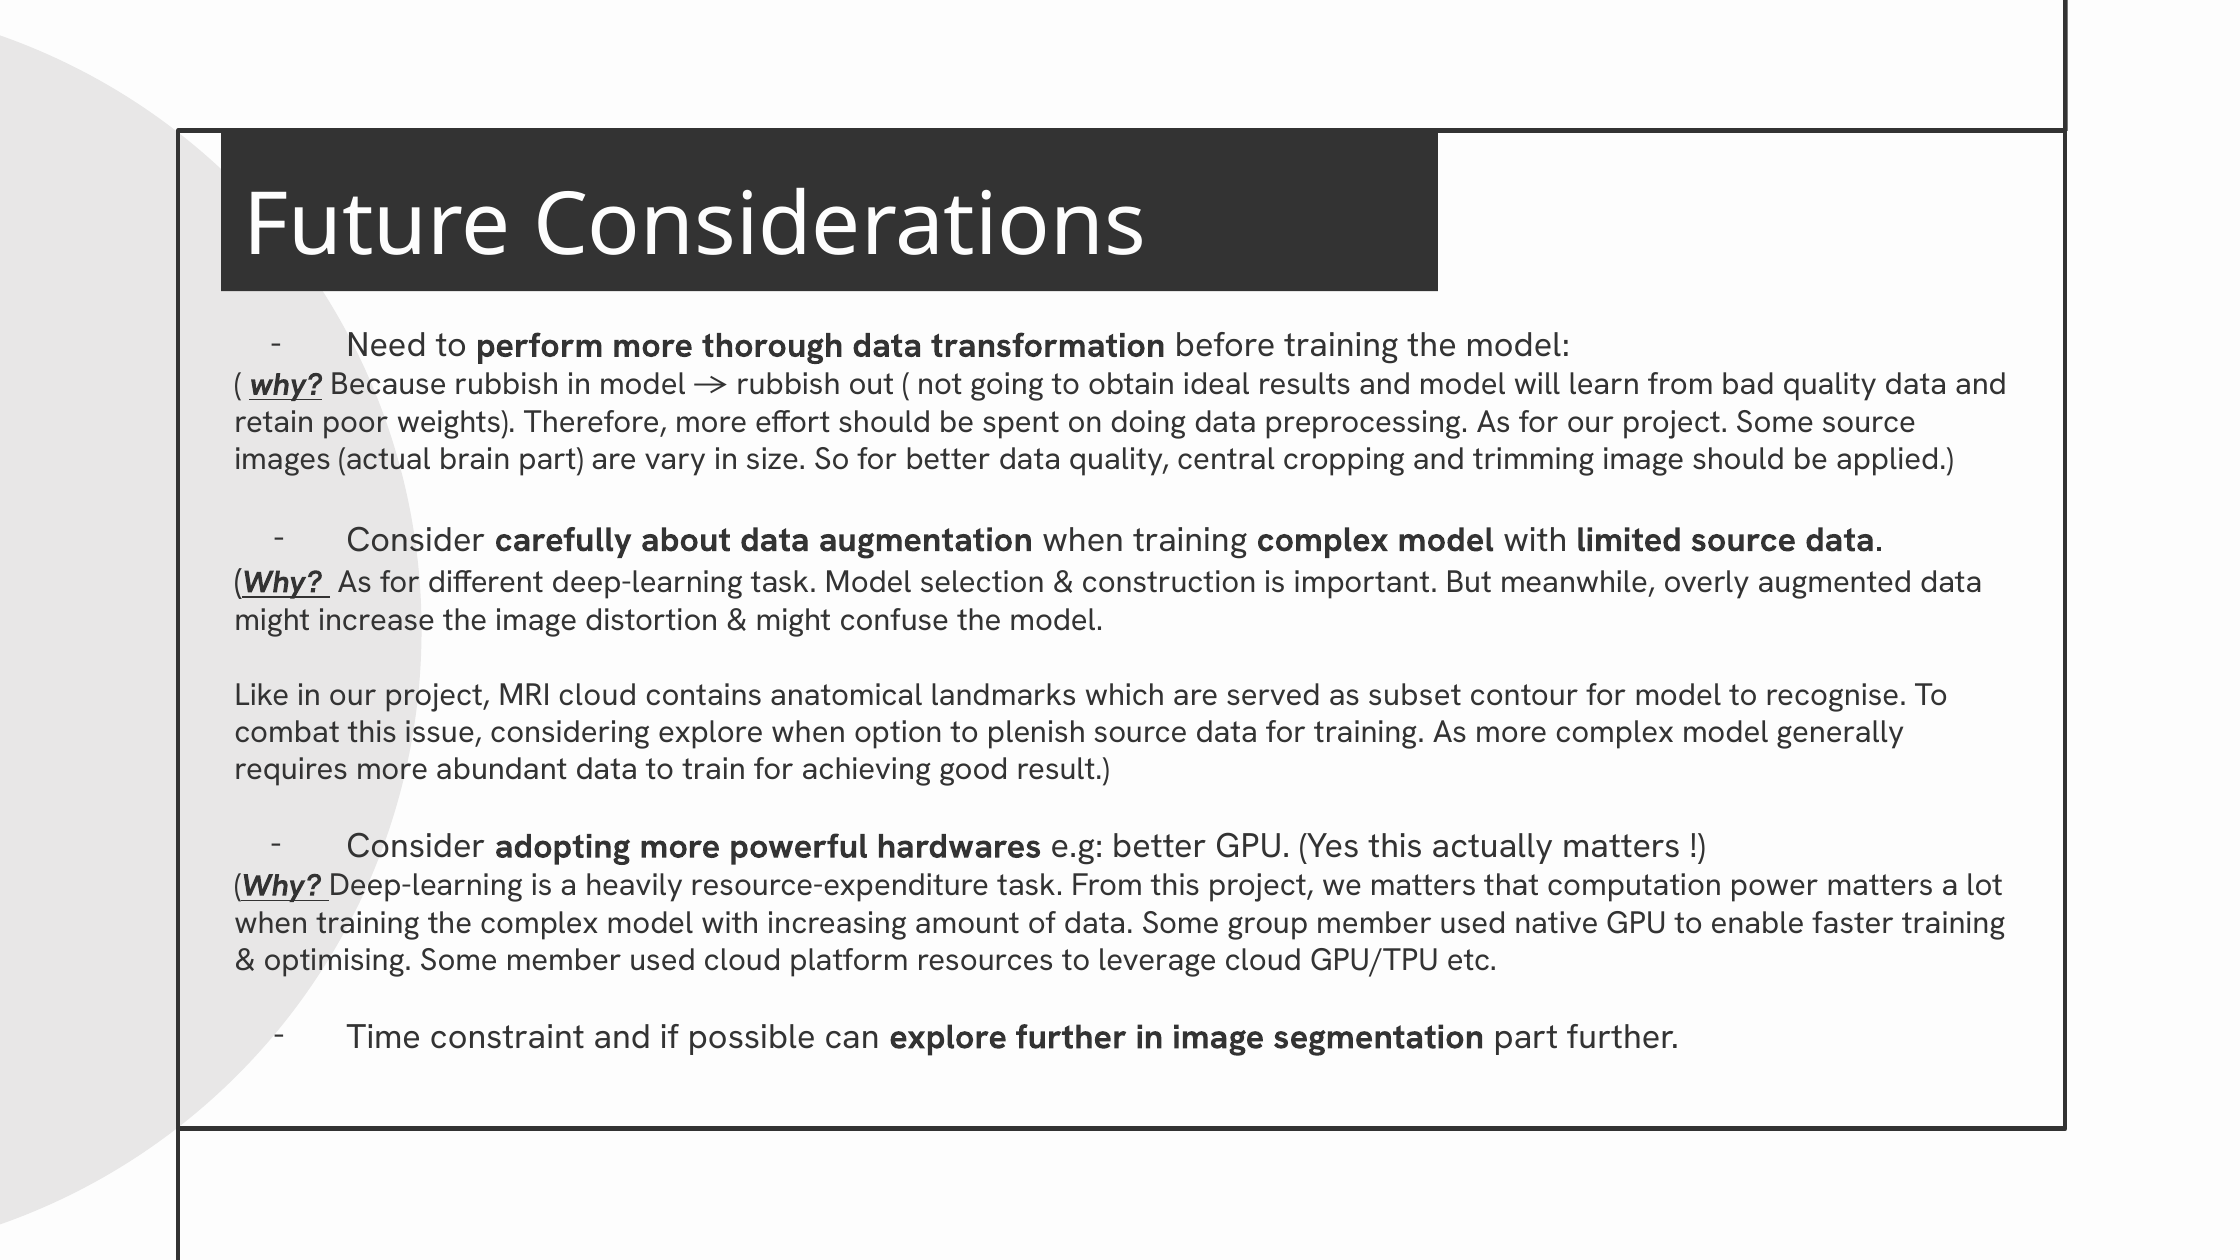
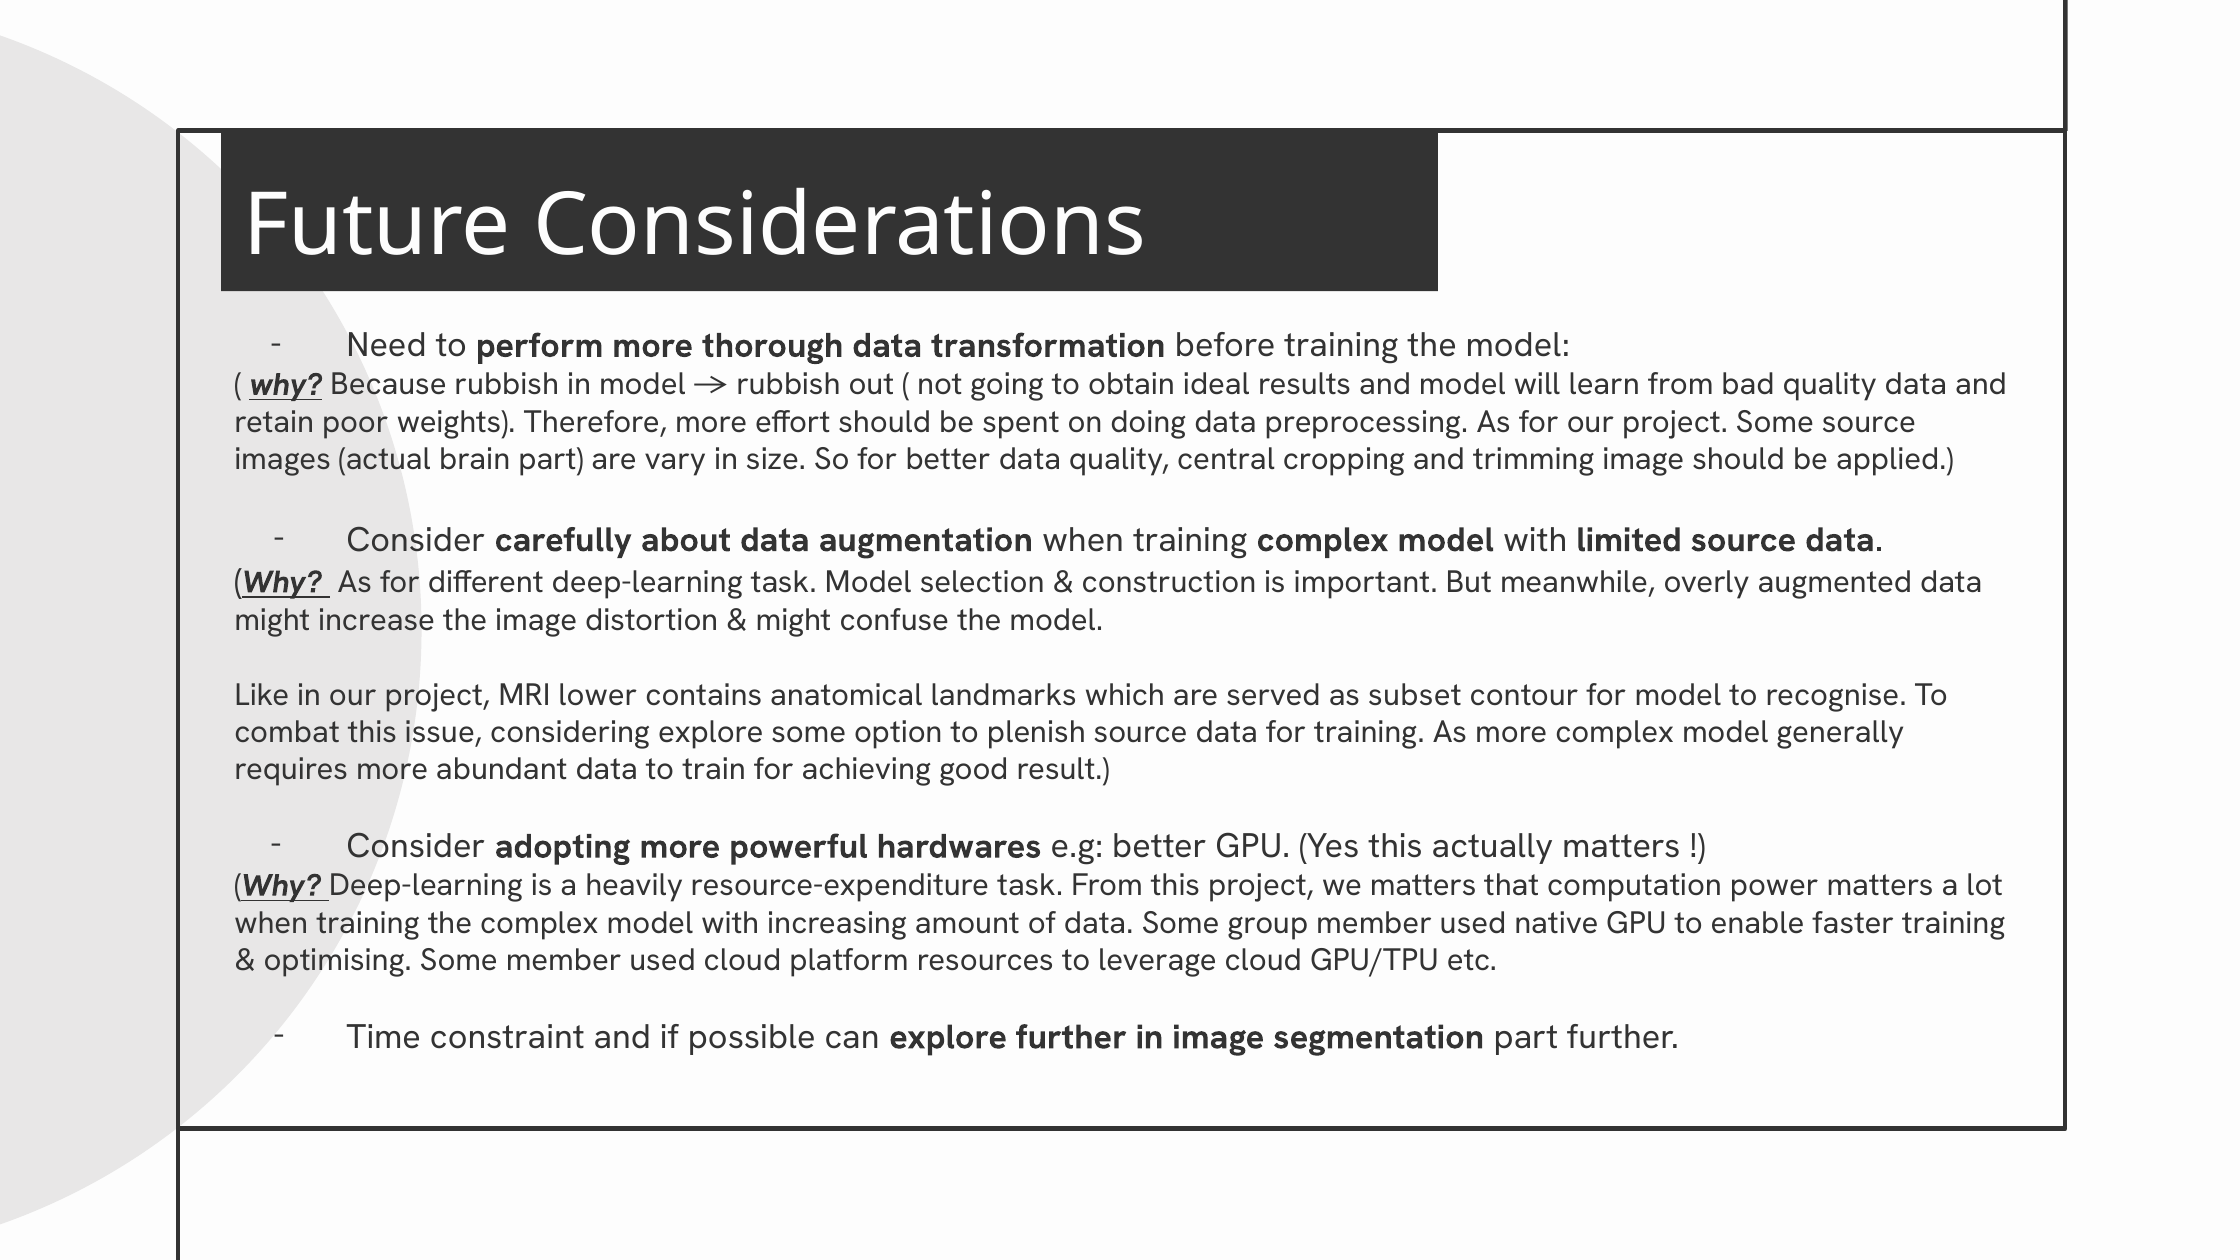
MRI cloud: cloud -> lower (598, 695)
explore when: when -> some (809, 732)
